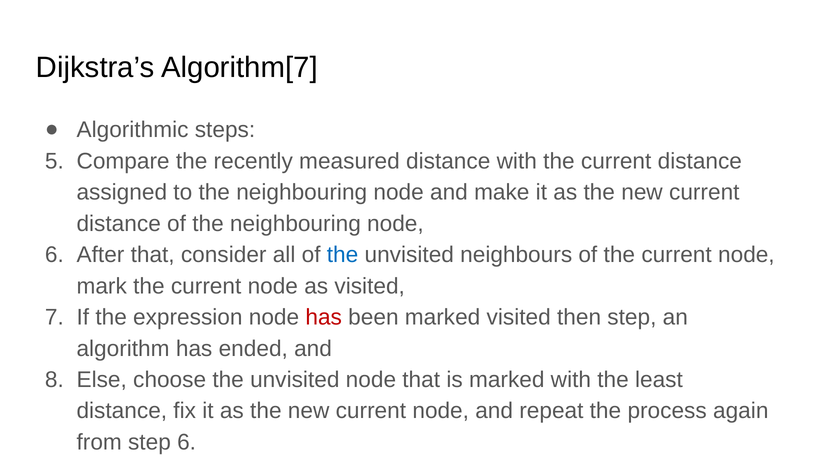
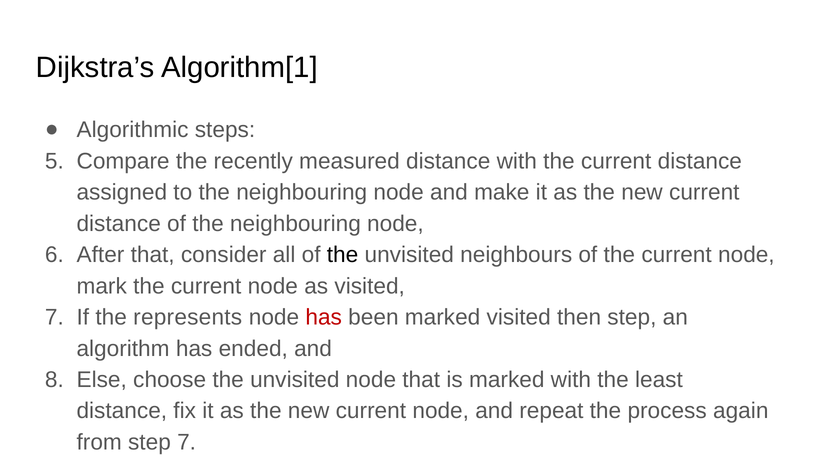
Algorithm[7: Algorithm[7 -> Algorithm[1 (239, 67)
the colour: blue -> black (343, 255)
expression: expression -> represents (188, 317)
step 6: 6 -> 7 (187, 442)
